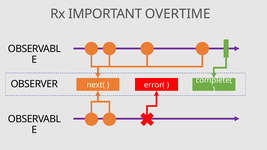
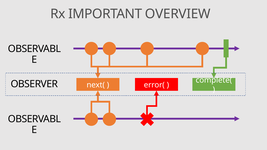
OVERTIME: OVERTIME -> OVERVIEW (178, 14)
